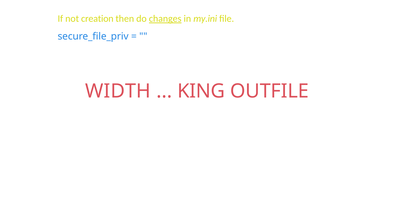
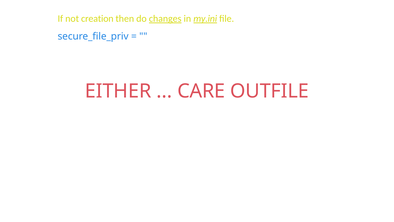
my.ini underline: none -> present (205, 19)
WIDTH: WIDTH -> EITHER (118, 91)
KING: KING -> CARE (201, 91)
